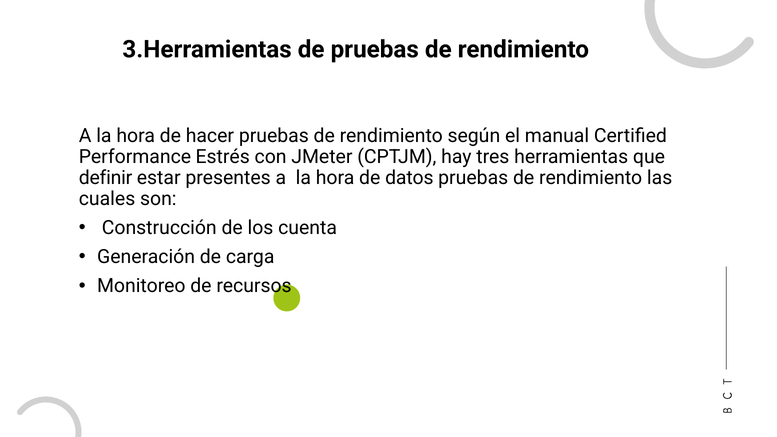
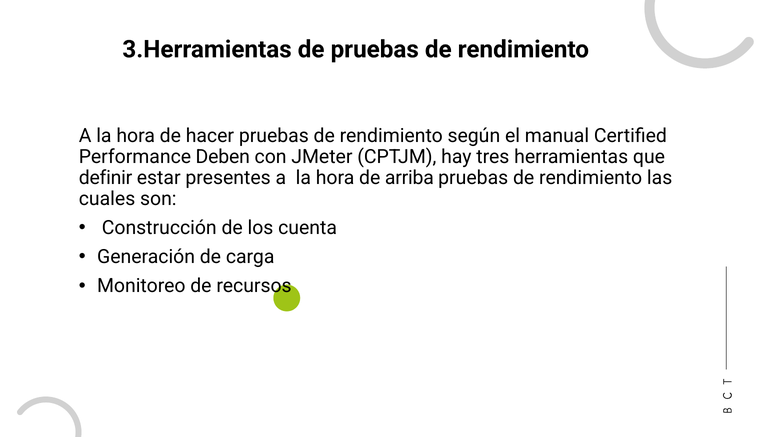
Estrés: Estrés -> Deben (223, 157)
datos: datos -> arriba (409, 178)
